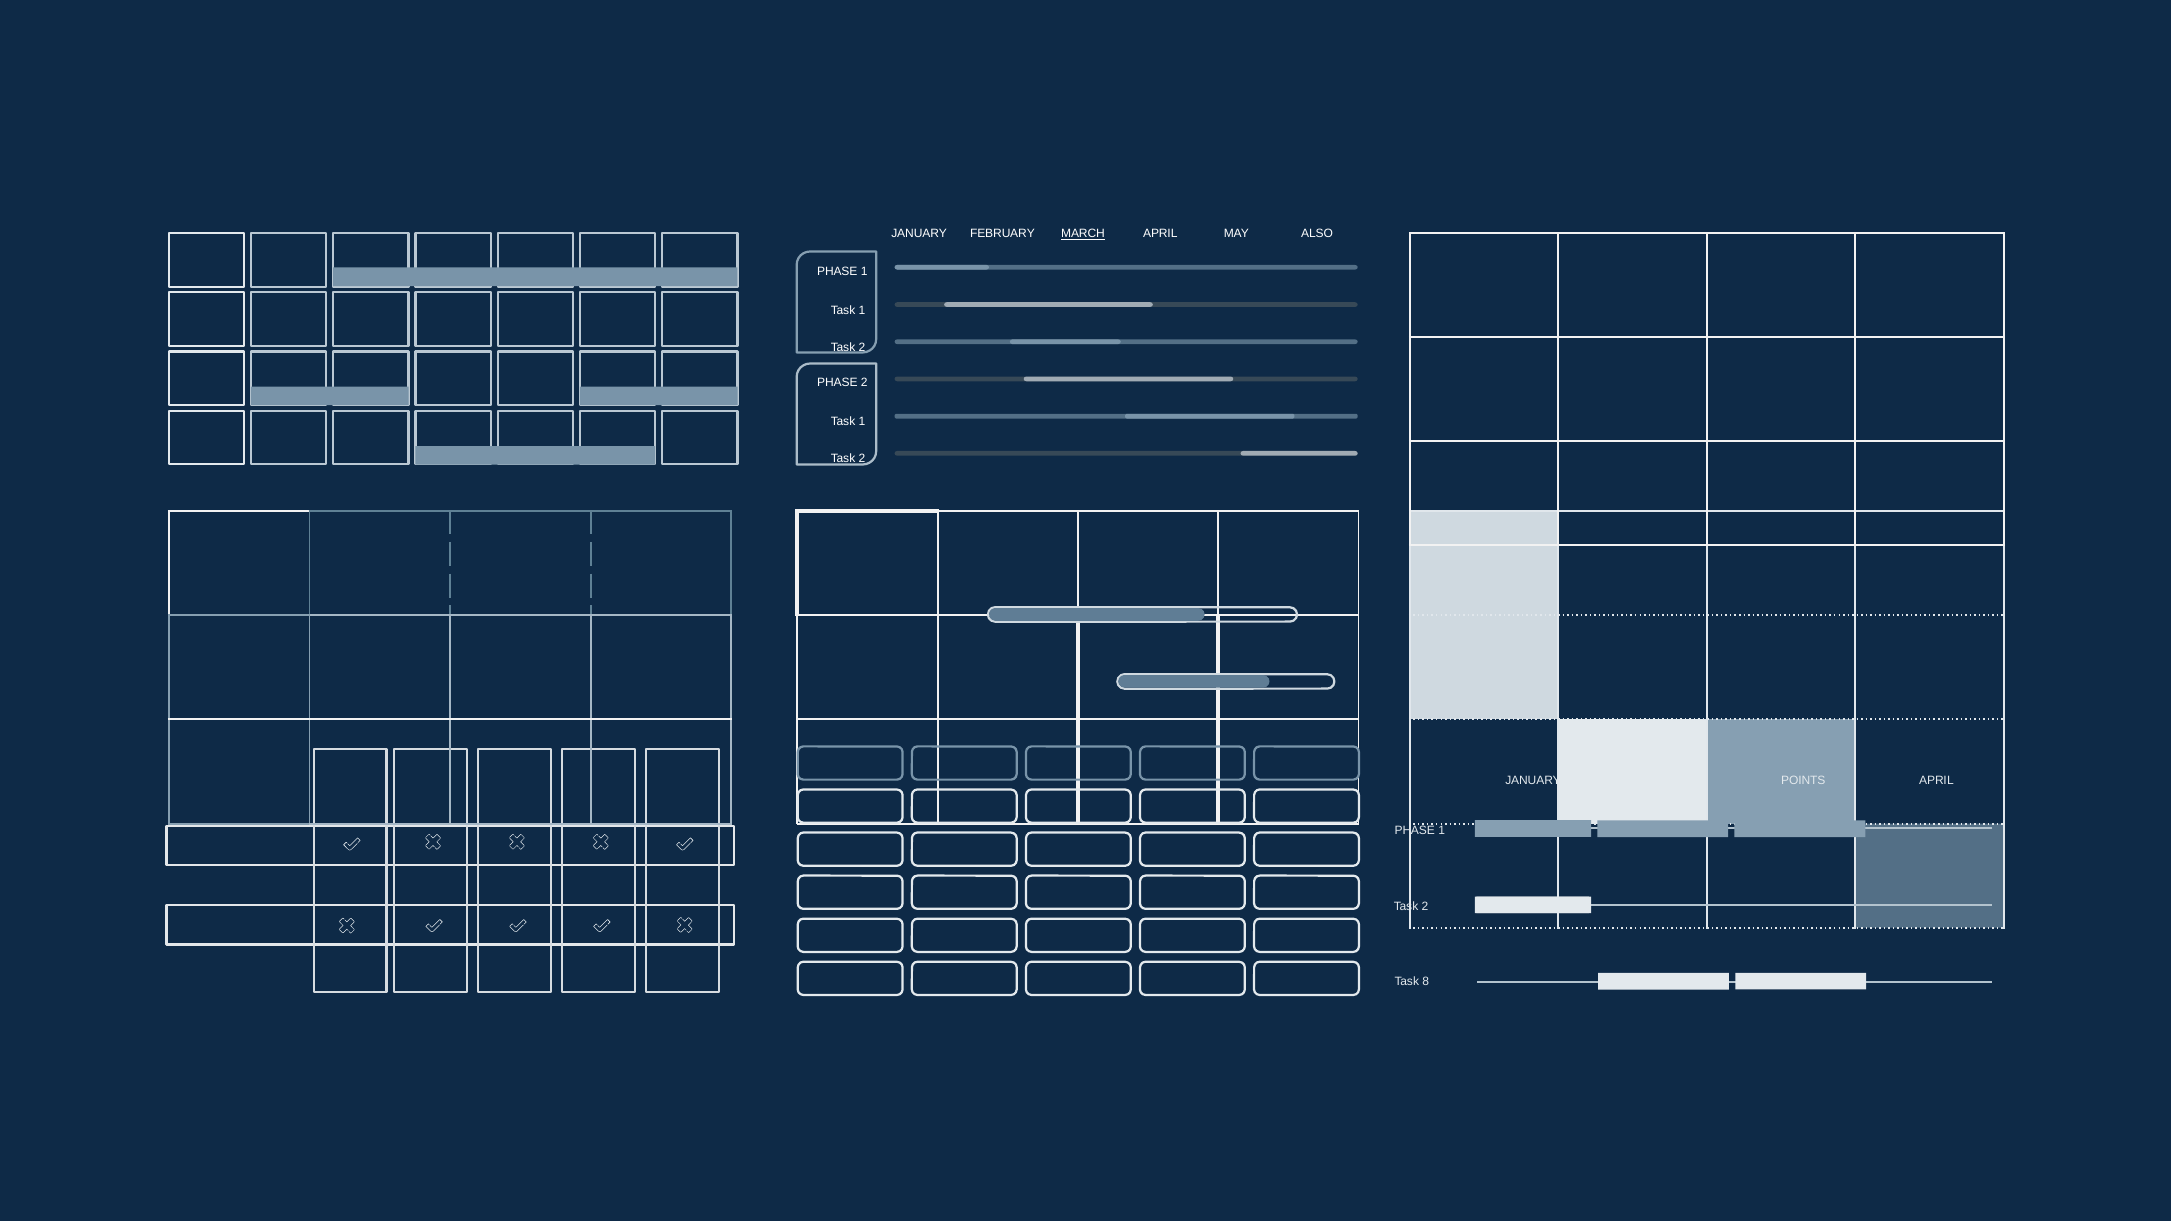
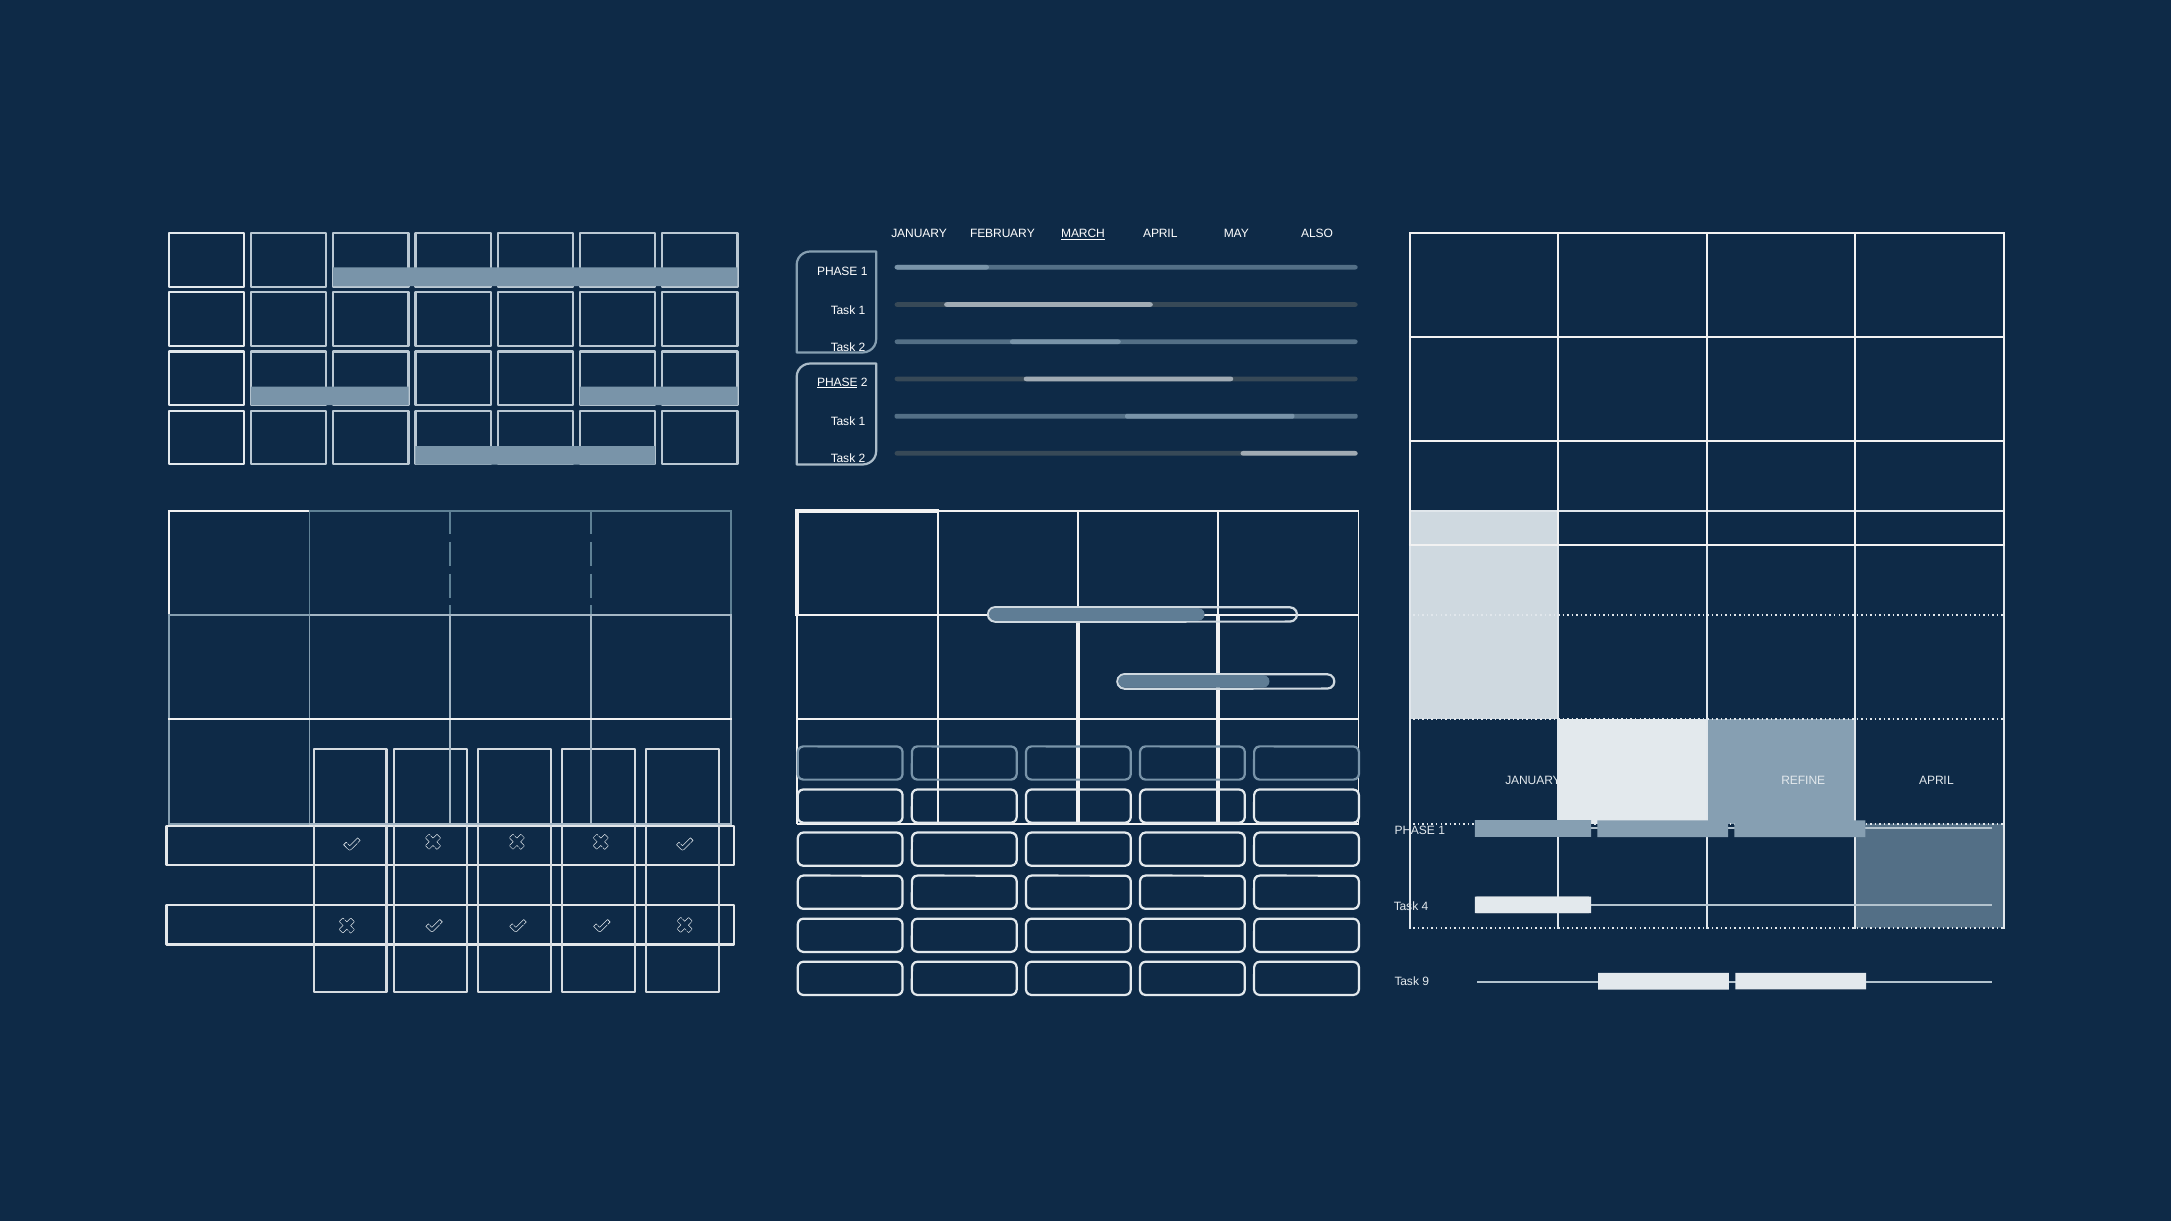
PHASE underline: none -> present (837, 382)
POINTS: POINTS -> REFINE (1803, 781)
2: 2 -> 4 (1425, 907)
8: 8 -> 9 (1426, 982)
